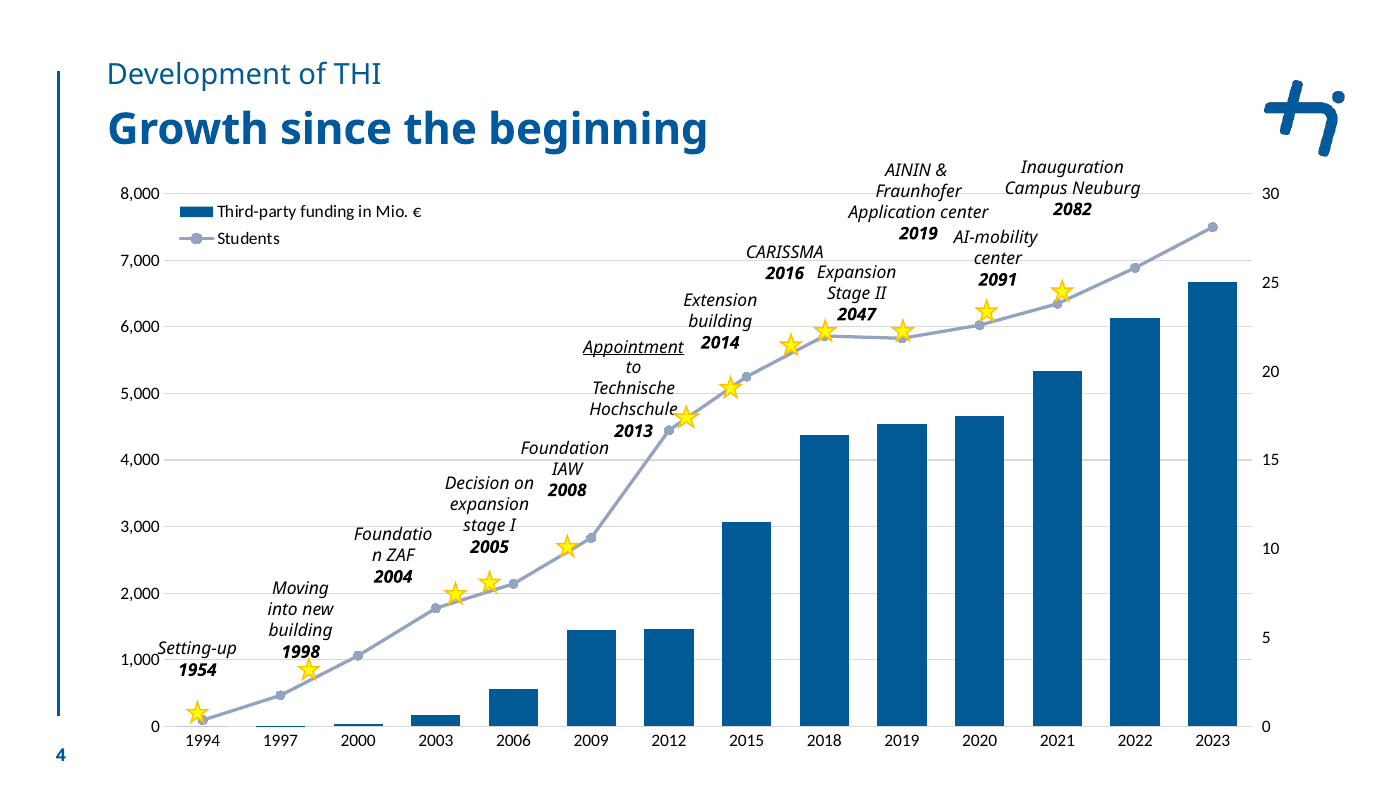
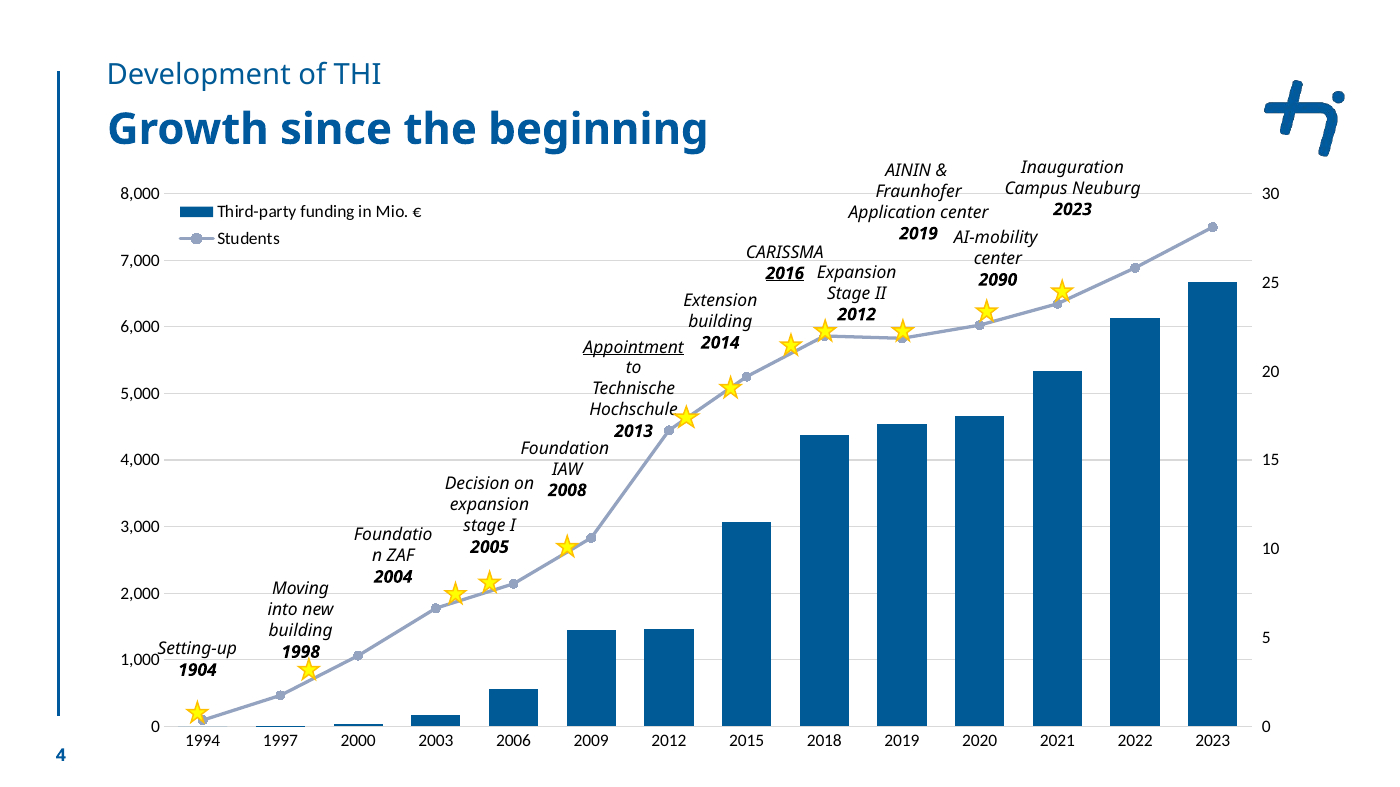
2082: 2082 -> 2023 (1073, 210)
2016 underline: none -> present (785, 274)
2091: 2091 -> 2090 (998, 280)
2047: 2047 -> 2012 (857, 315)
1954: 1954 -> 1904 (197, 670)
